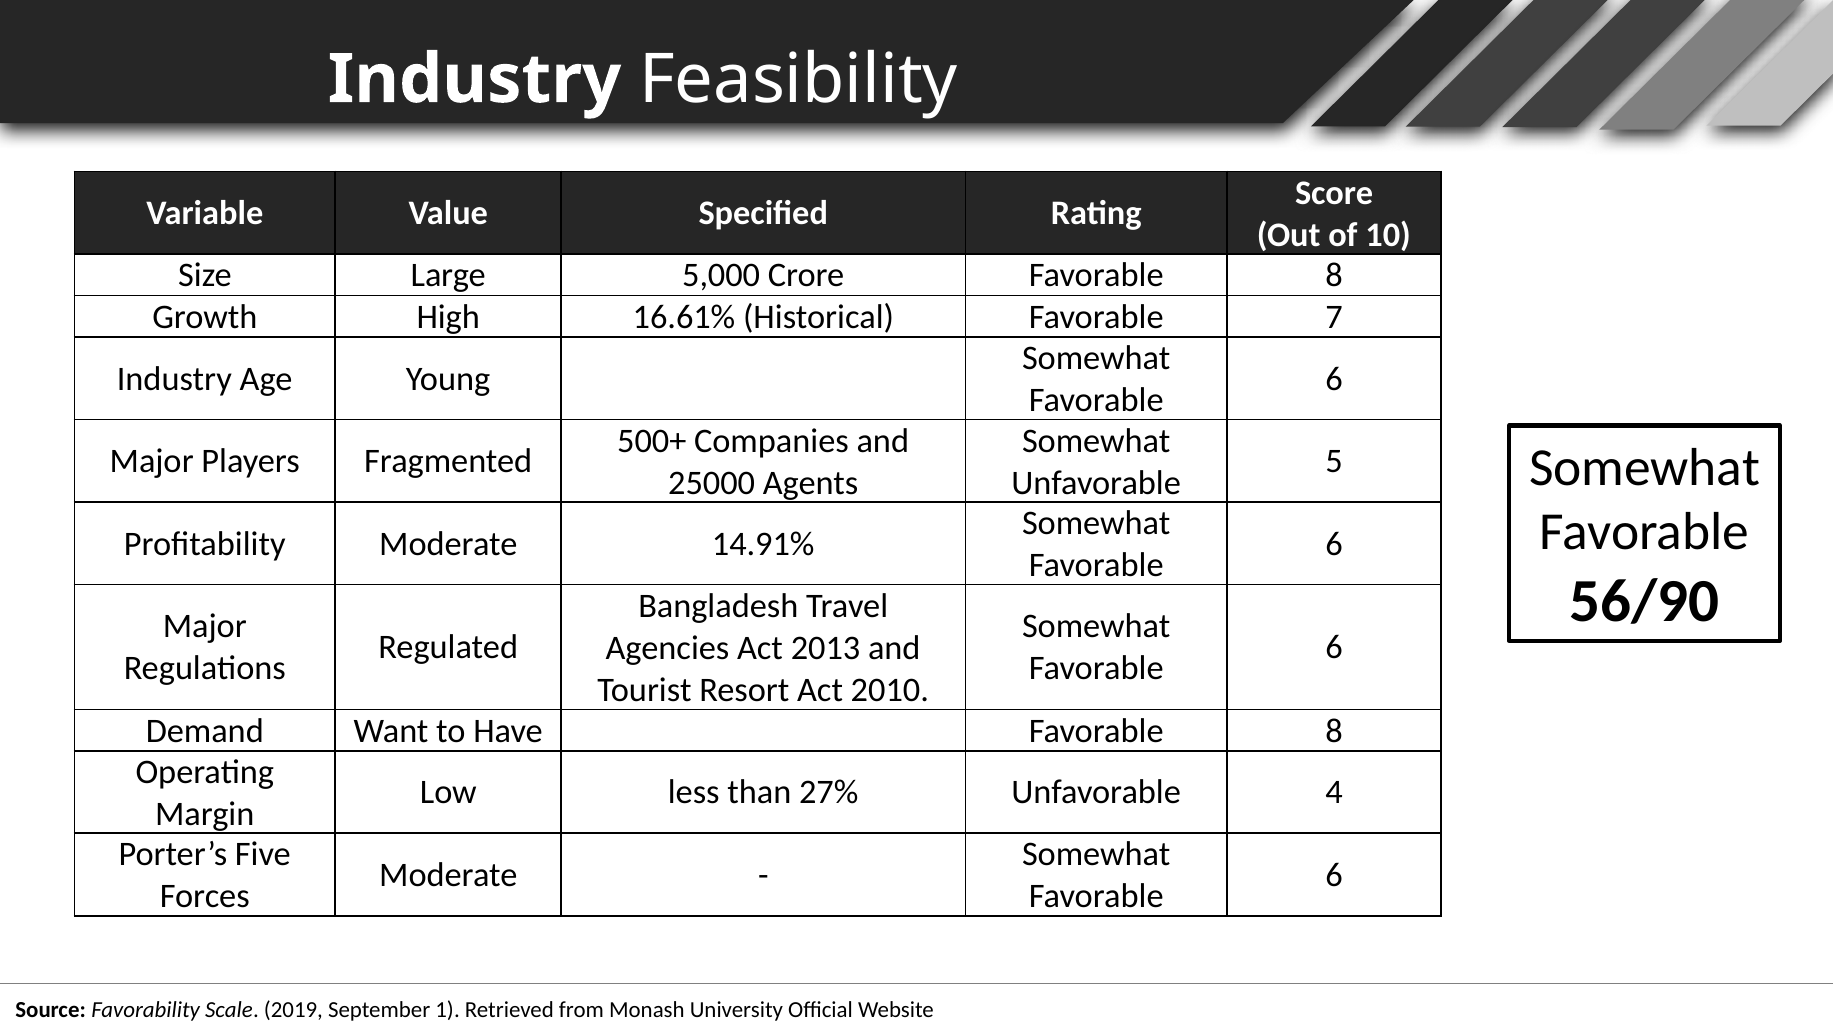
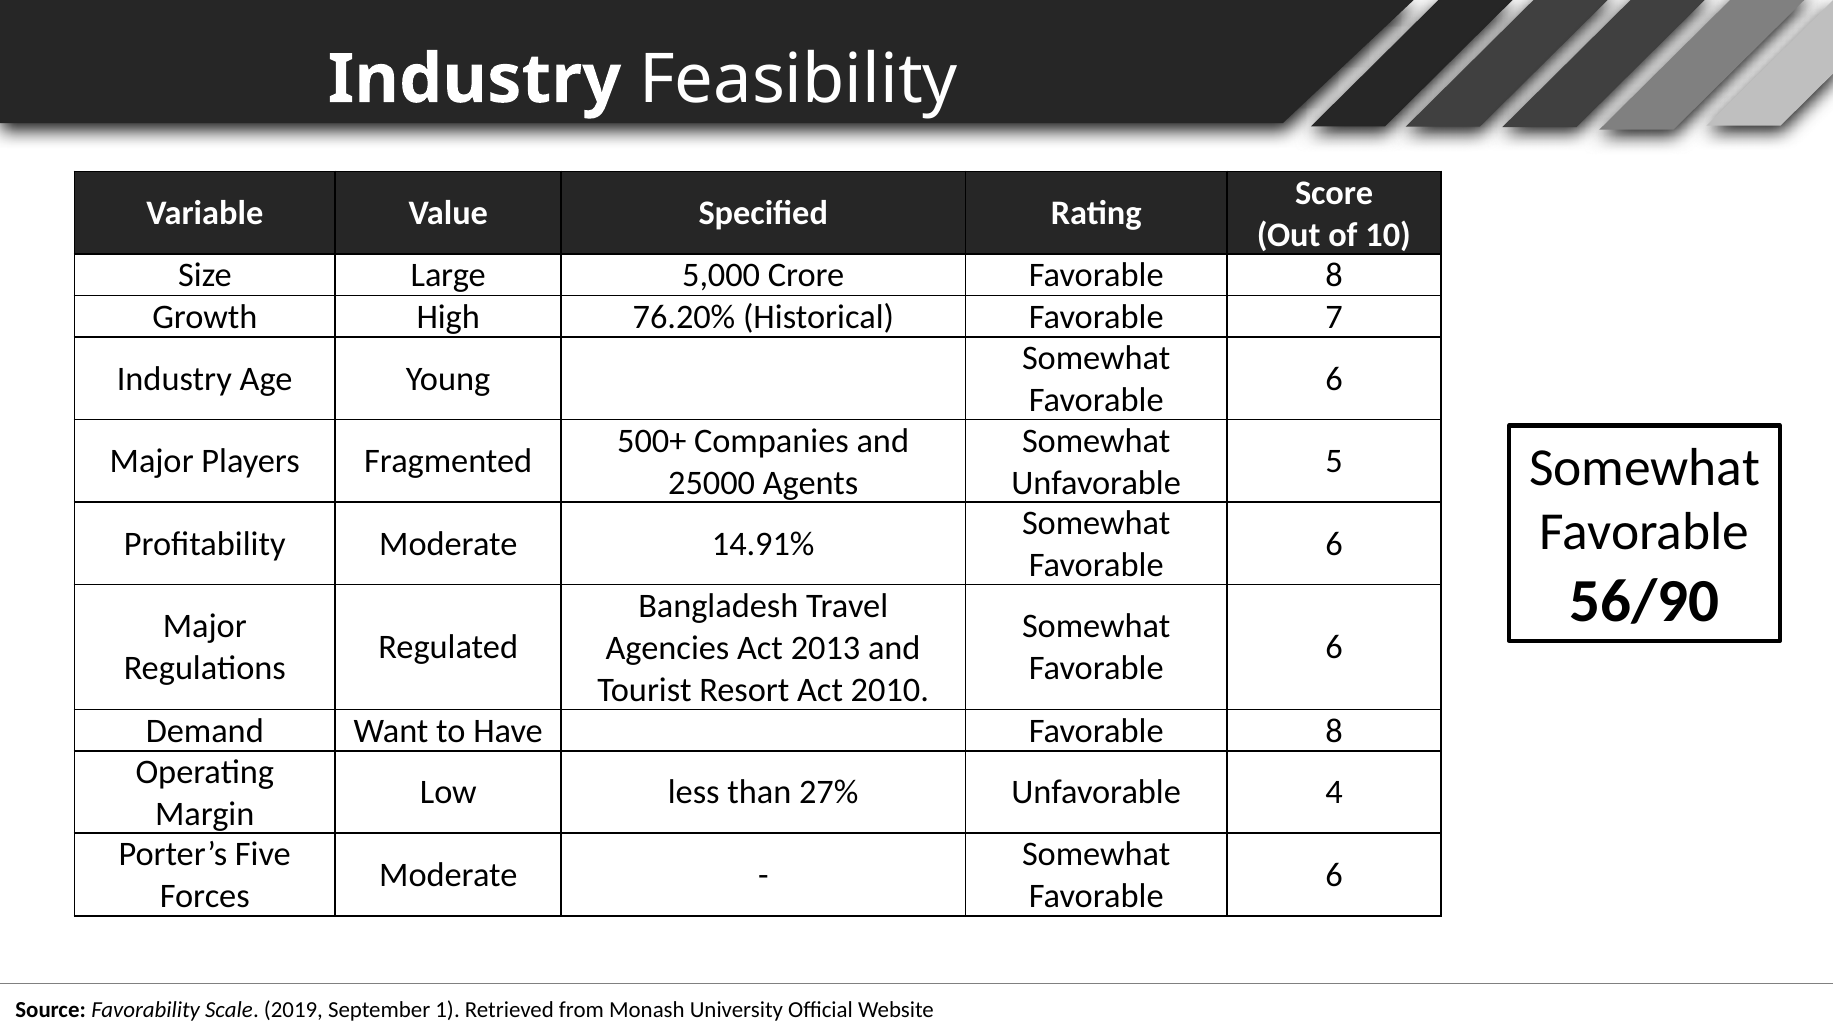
16.61%: 16.61% -> 76.20% (684, 317)
